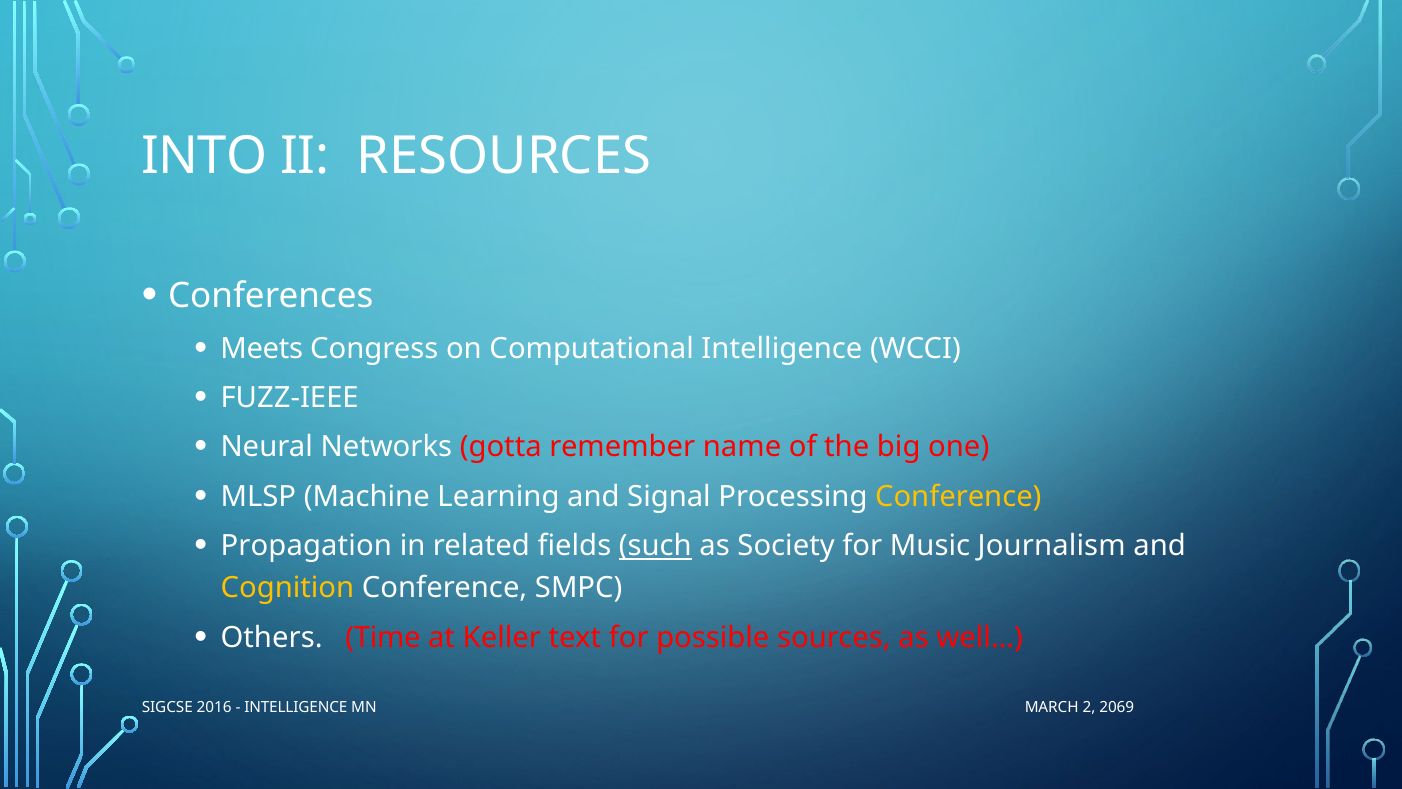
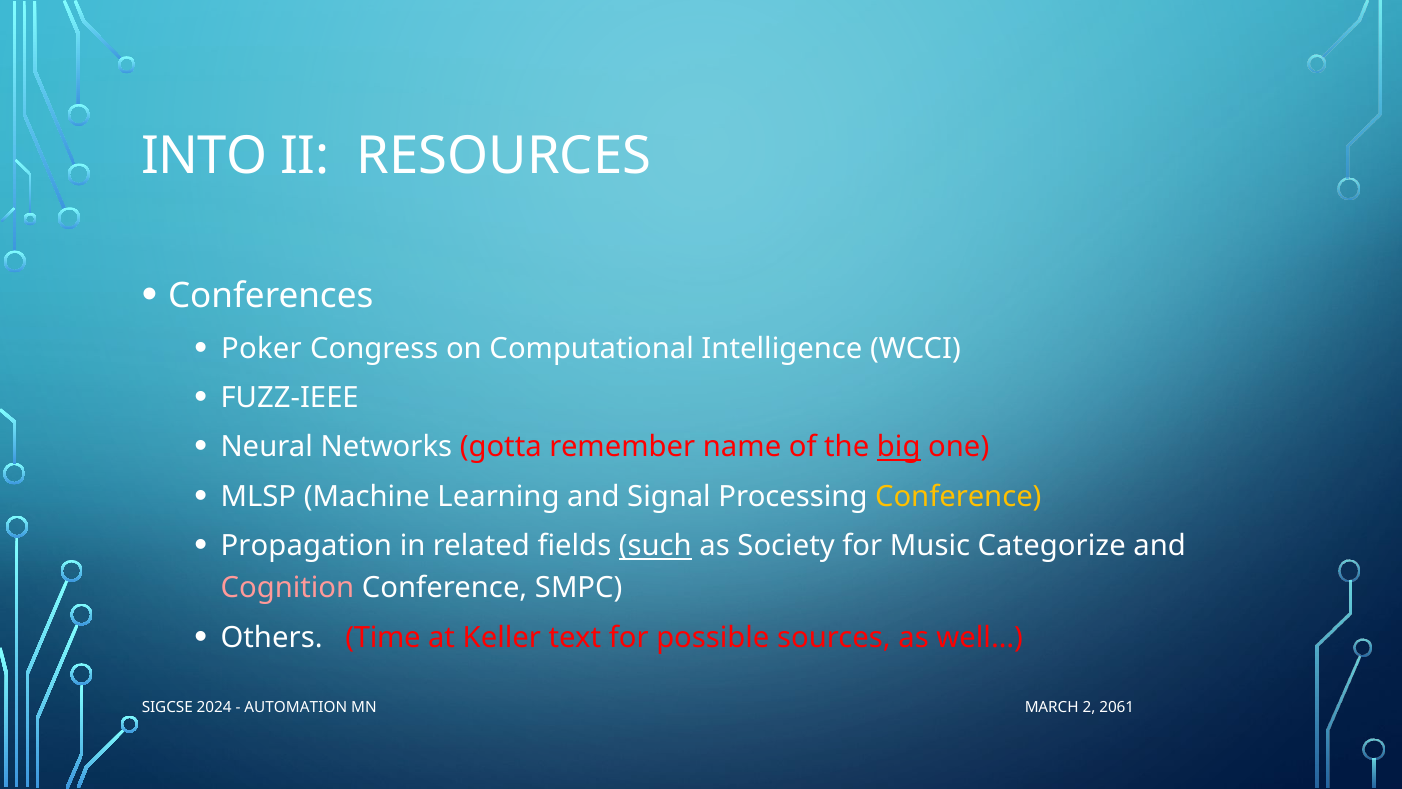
Meets: Meets -> Poker (261, 348)
big underline: none -> present (899, 447)
Journalism: Journalism -> Categorize (1052, 546)
Cognition colour: yellow -> pink (287, 588)
2016: 2016 -> 2024 (214, 707)
INTELLIGENCE: INTELLIGENCE -> AUTOMATION (296, 707)
2069: 2069 -> 2061 (1117, 707)
